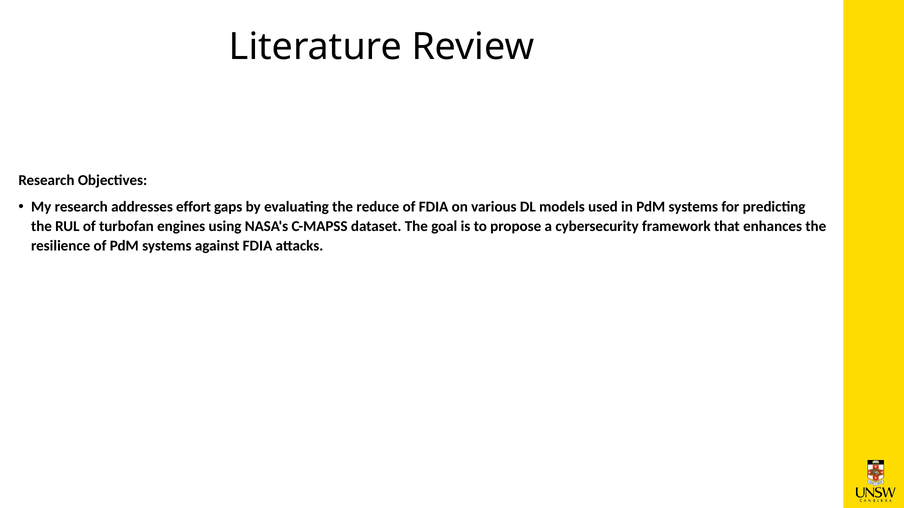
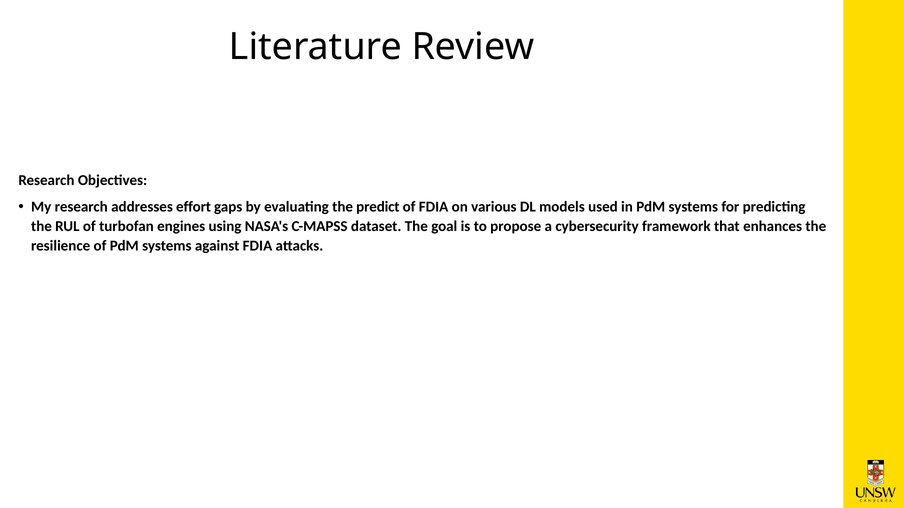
reduce: reduce -> predict (378, 207)
